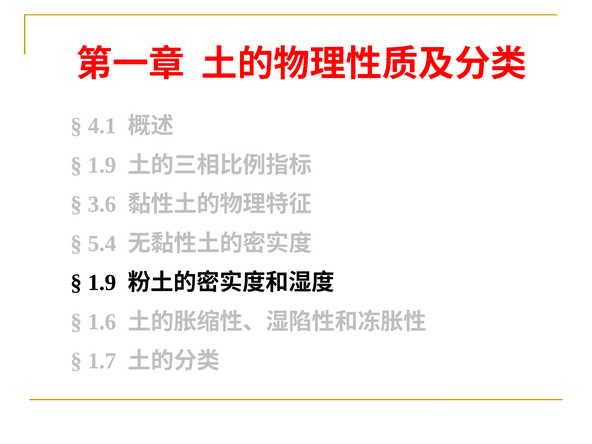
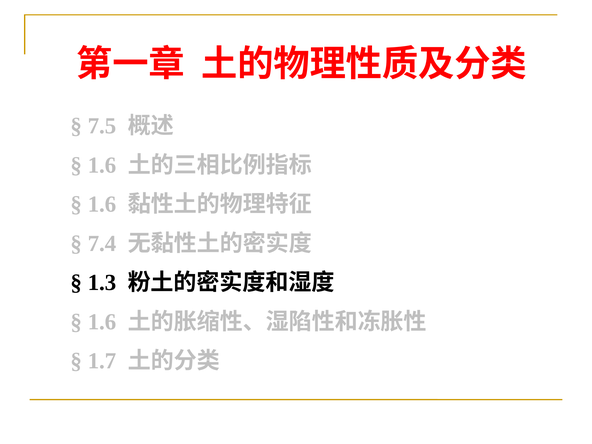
4.1: 4.1 -> 7.5 (102, 126)
1.9: 1.9 -> 1.6 (102, 165)
3.6: 3.6 -> 1.6 (102, 204)
5.4: 5.4 -> 7.4 (102, 243)
1.9: 1.9 -> 1.3 (102, 283)
